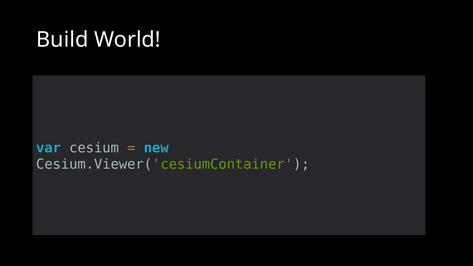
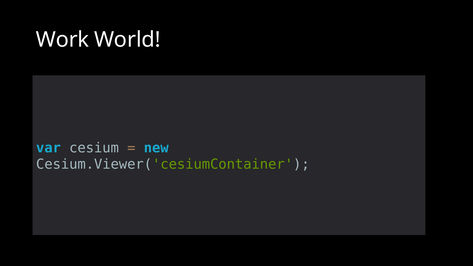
Build: Build -> Work (62, 40)
